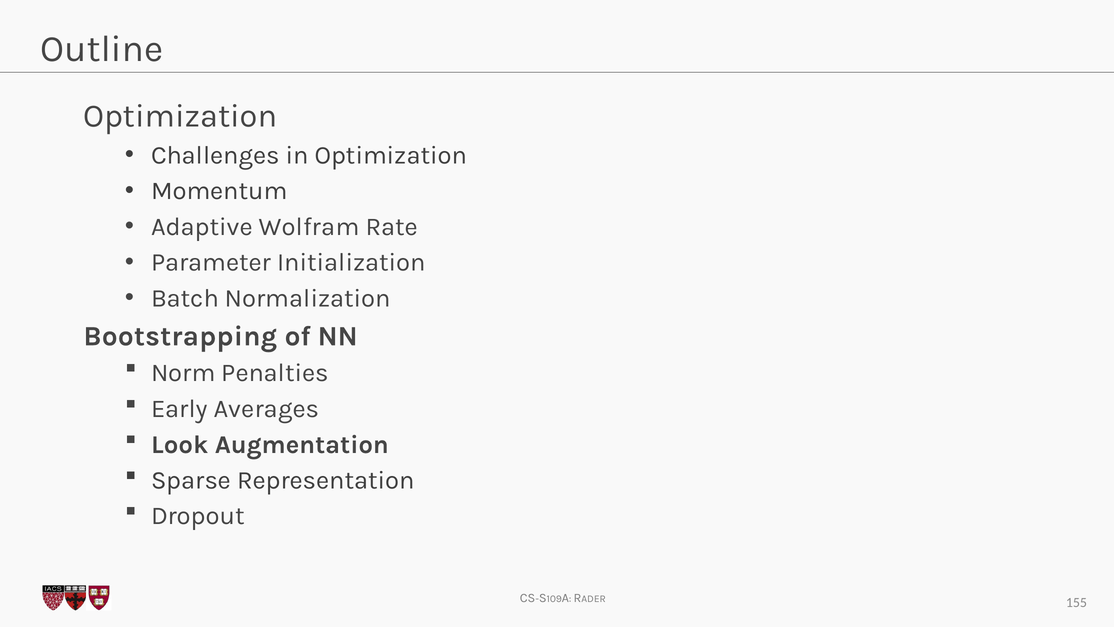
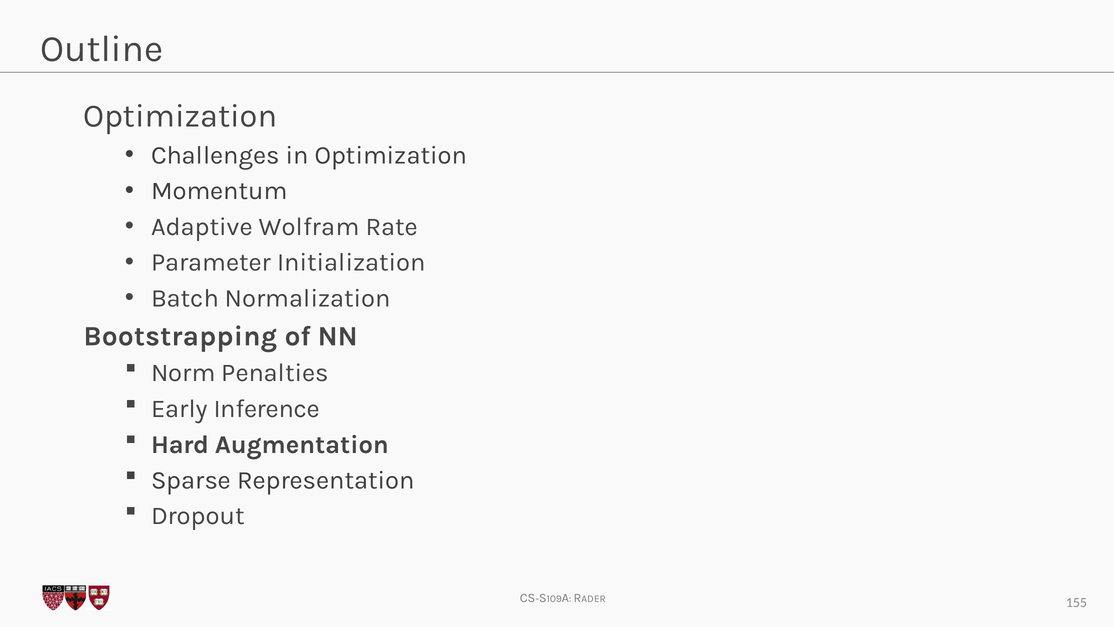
Averages: Averages -> Inference (267, 409)
Look: Look -> Hard (180, 444)
